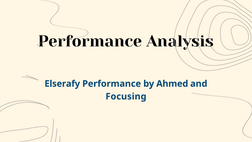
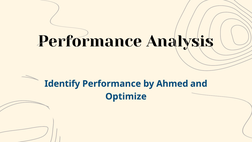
Elserafy: Elserafy -> Identify (62, 84)
Focusing: Focusing -> Optimize (126, 96)
